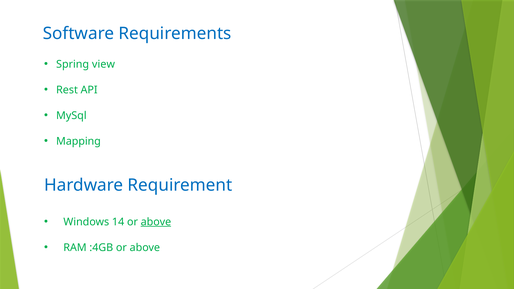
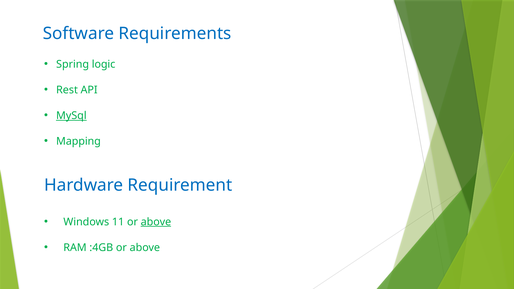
view: view -> logic (104, 64)
MySql underline: none -> present (71, 116)
14: 14 -> 11 (118, 222)
